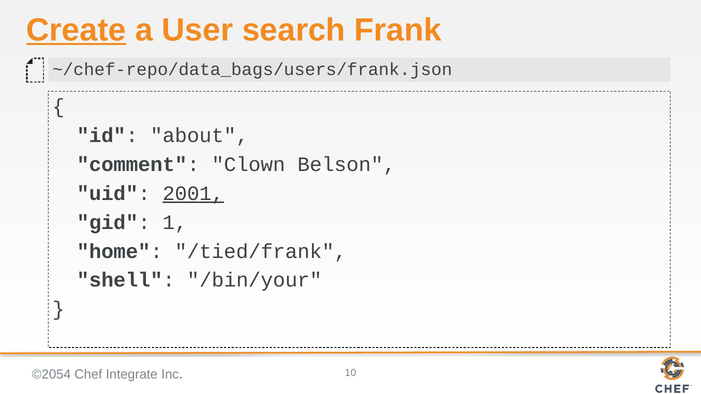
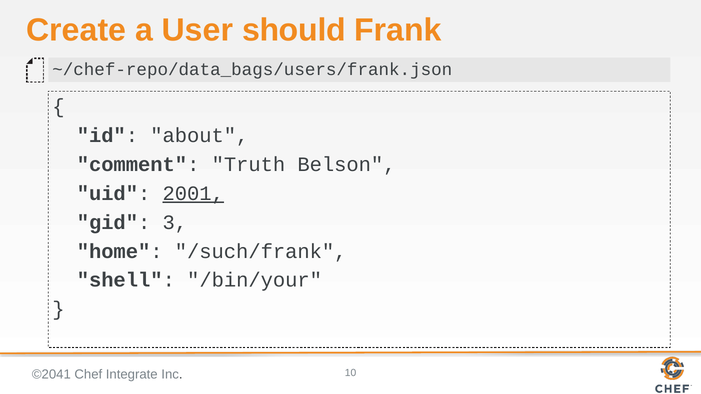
Create underline: present -> none (76, 30)
search: search -> should (294, 30)
Clown: Clown -> Truth (248, 165)
1: 1 -> 3 (175, 223)
/tied/frank: /tied/frank -> /such/frank (261, 252)
©2054: ©2054 -> ©2041 (51, 375)
